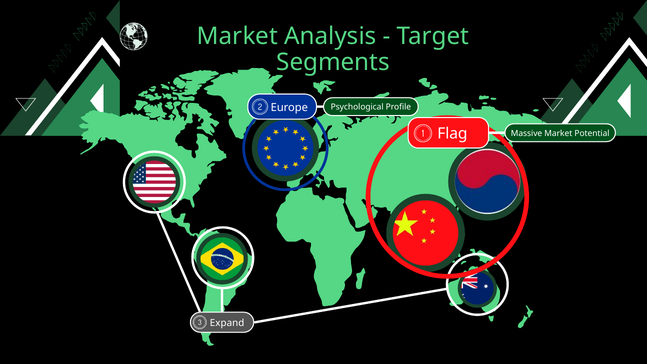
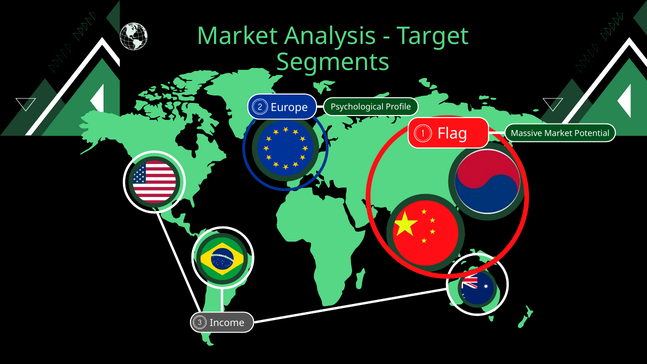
Expand: Expand -> Income (227, 323)
